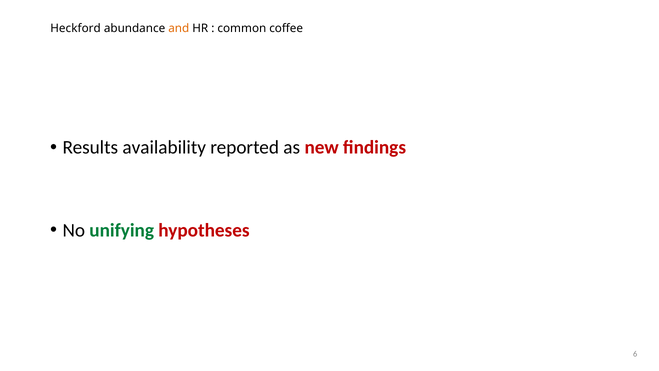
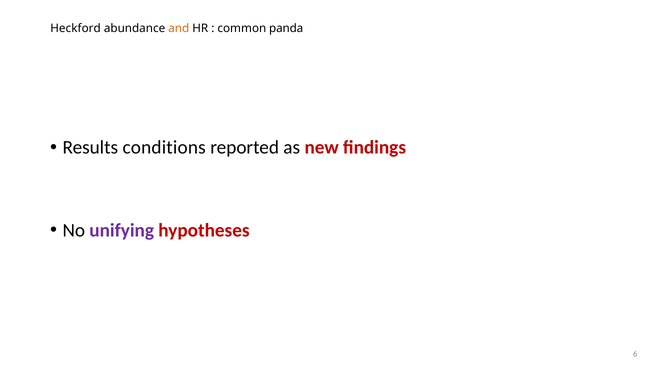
coffee: coffee -> panda (286, 28)
availability: availability -> conditions (164, 147)
unifying colour: green -> purple (122, 230)
